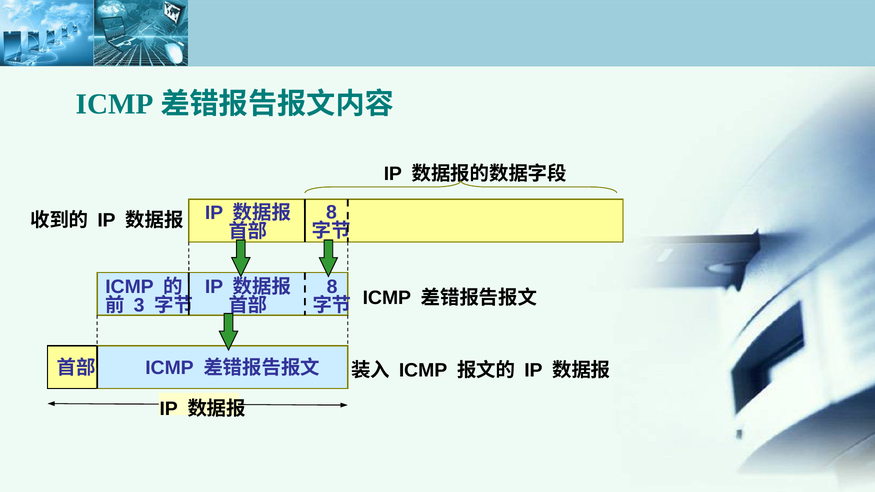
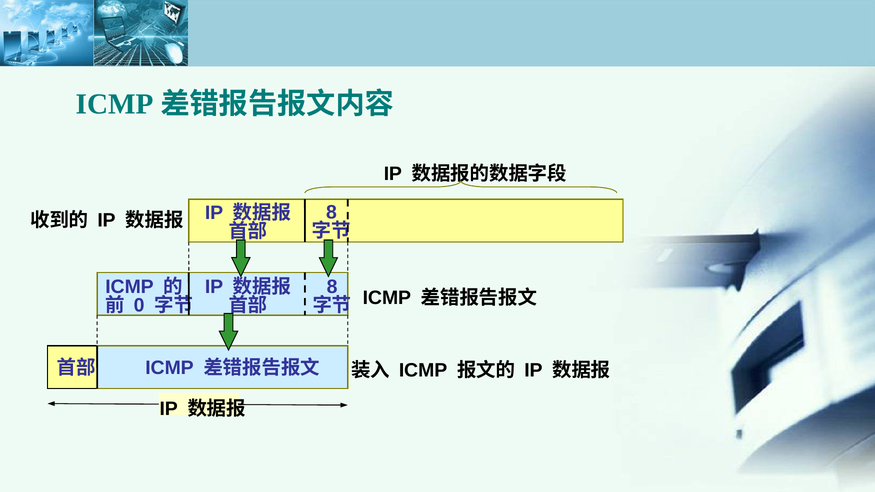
3: 3 -> 0 (139, 306)
